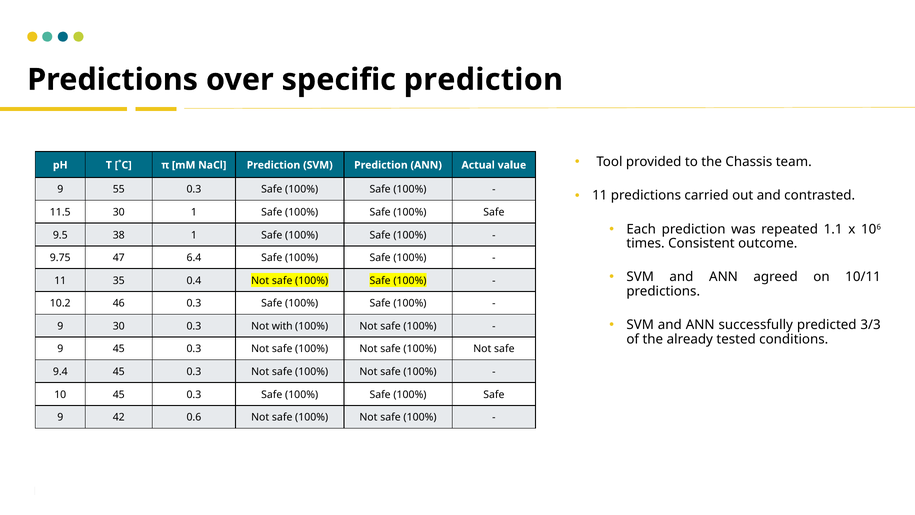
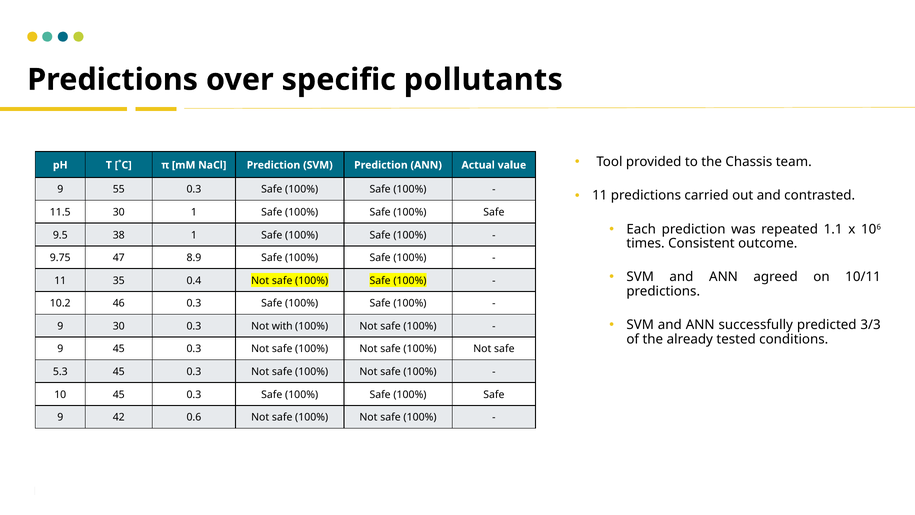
specific prediction: prediction -> pollutants (483, 80)
6.4: 6.4 -> 8.9 (194, 258)
9.4: 9.4 -> 5.3 (60, 372)
